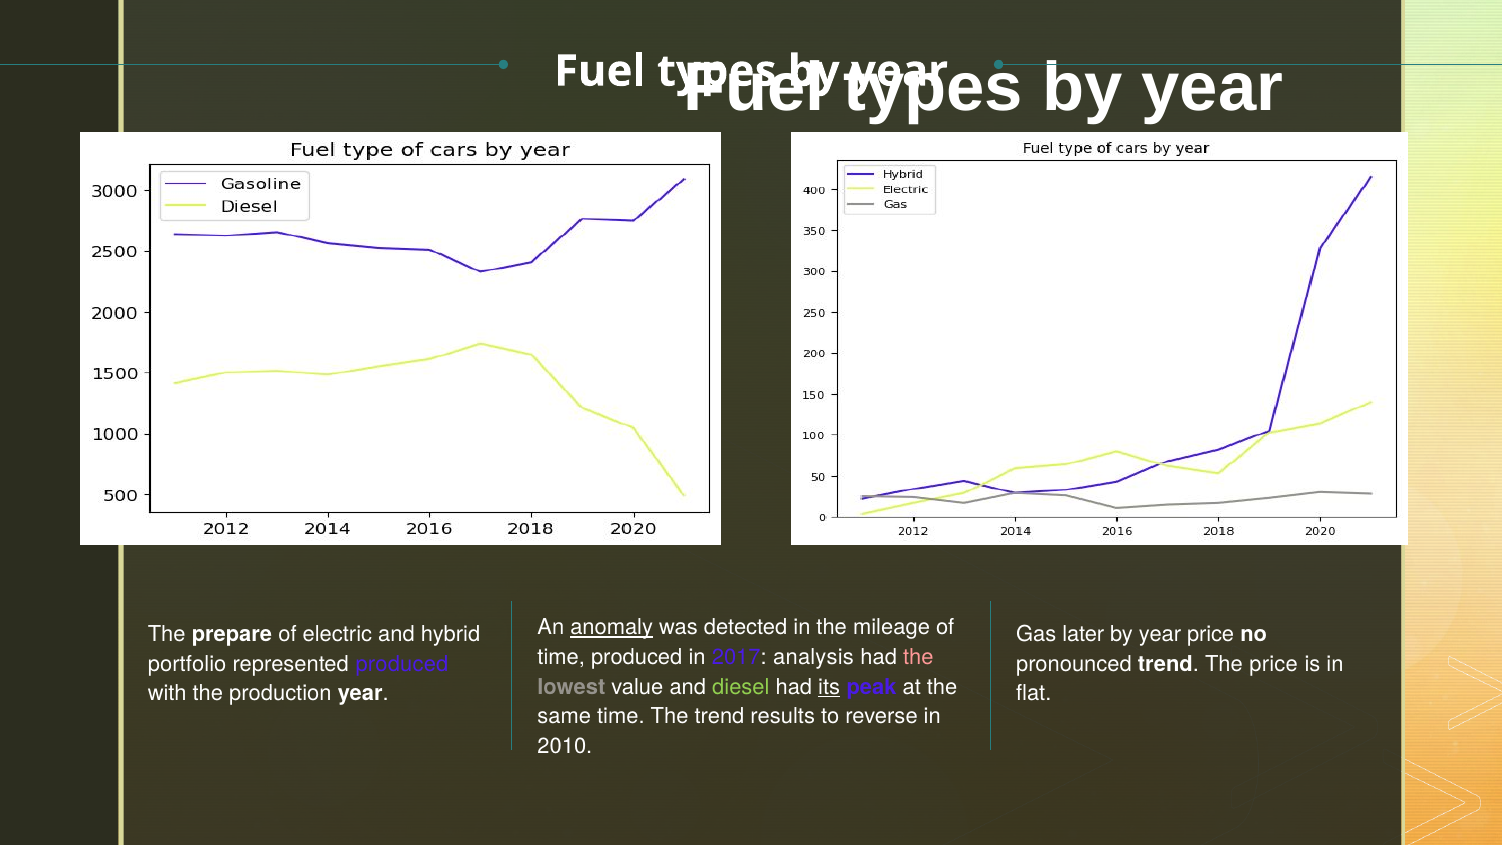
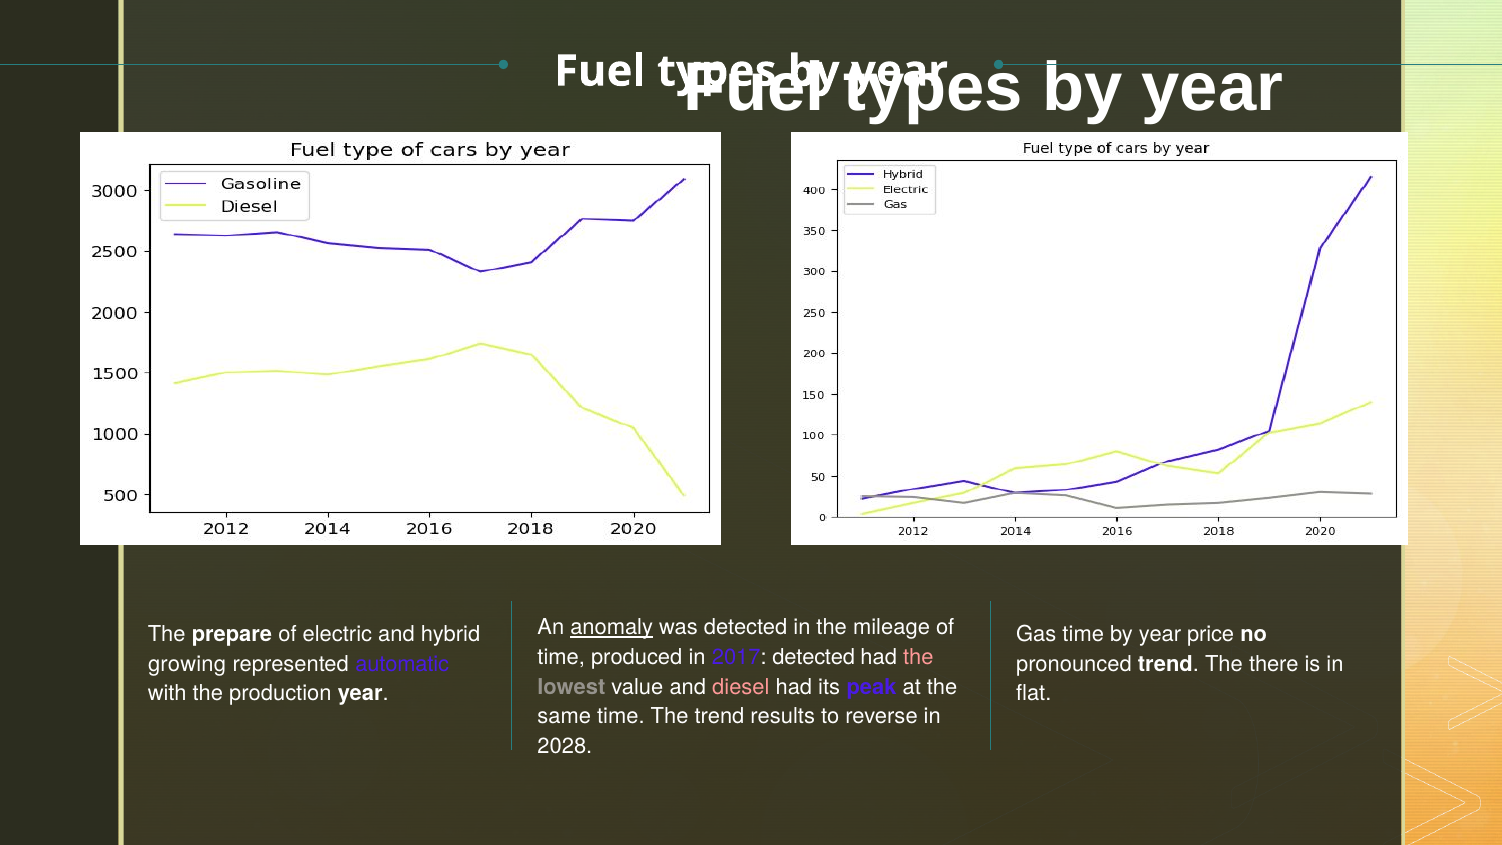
Gas later: later -> time (1083, 634)
2017 analysis: analysis -> detected (814, 657)
portfolio: portfolio -> growing (187, 664)
represented produced: produced -> automatic (402, 664)
The price: price -> there (1274, 664)
diesel colour: light green -> pink (741, 687)
its underline: present -> none (829, 687)
2010: 2010 -> 2028 (565, 746)
